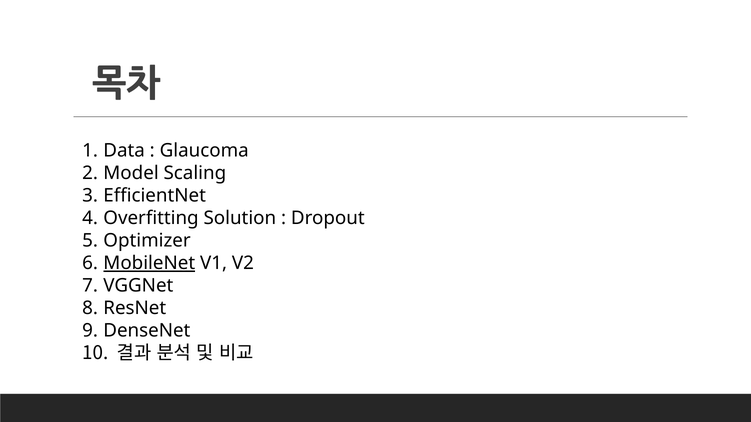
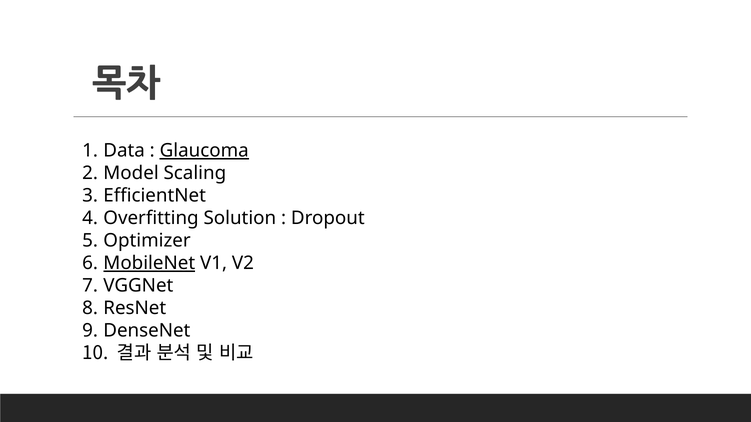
Glaucoma underline: none -> present (204, 151)
